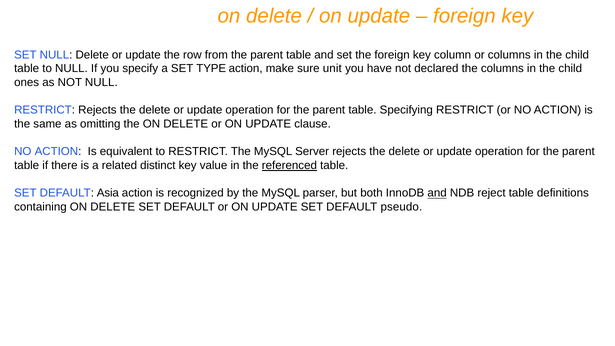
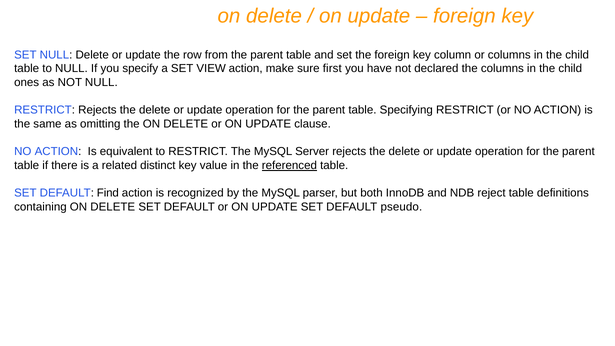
TYPE: TYPE -> VIEW (211, 69)
unit: unit -> first (332, 69)
Asia: Asia -> Find (108, 193)
and underline: present -> none (437, 193)
